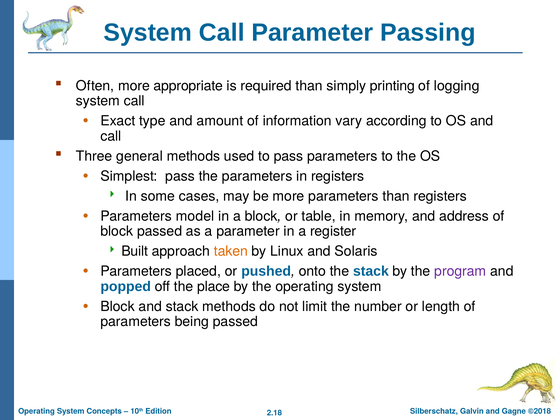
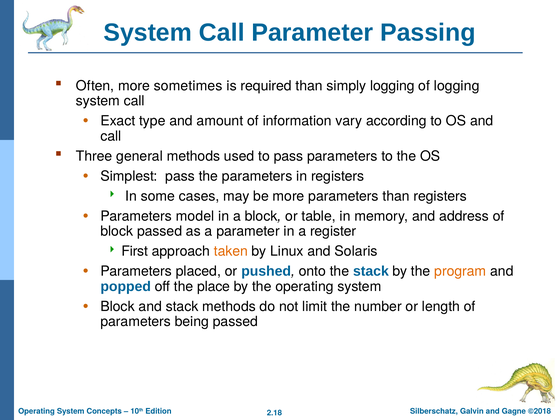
appropriate: appropriate -> sometimes (188, 86)
simply printing: printing -> logging (392, 86)
Built: Built -> First (135, 251)
program colour: purple -> orange (460, 271)
